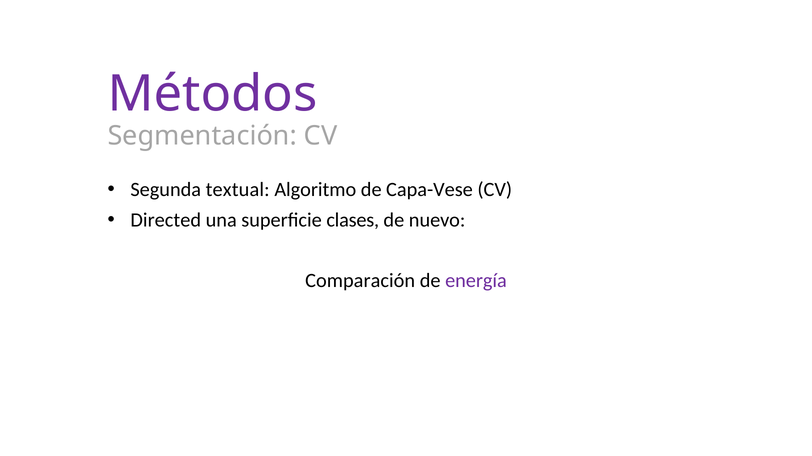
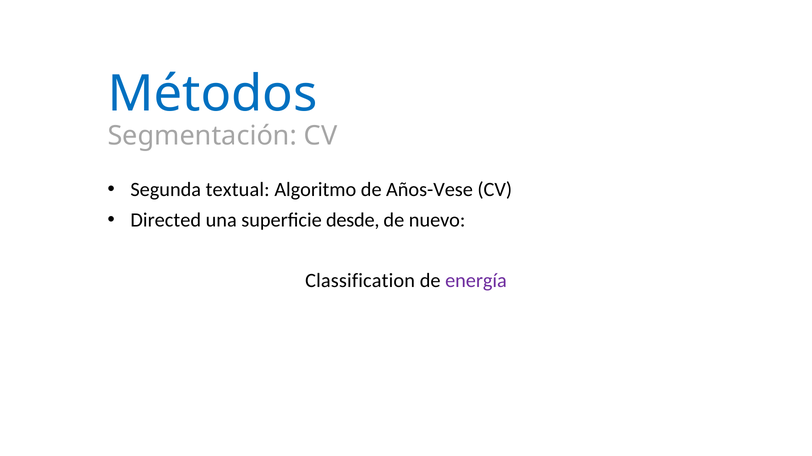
Métodos colour: purple -> blue (212, 94)
Capa-Vese: Capa-Vese -> Años-Vese (429, 190)
clases: clases -> desde (353, 220)
Comparación: Comparación -> Classification (360, 281)
